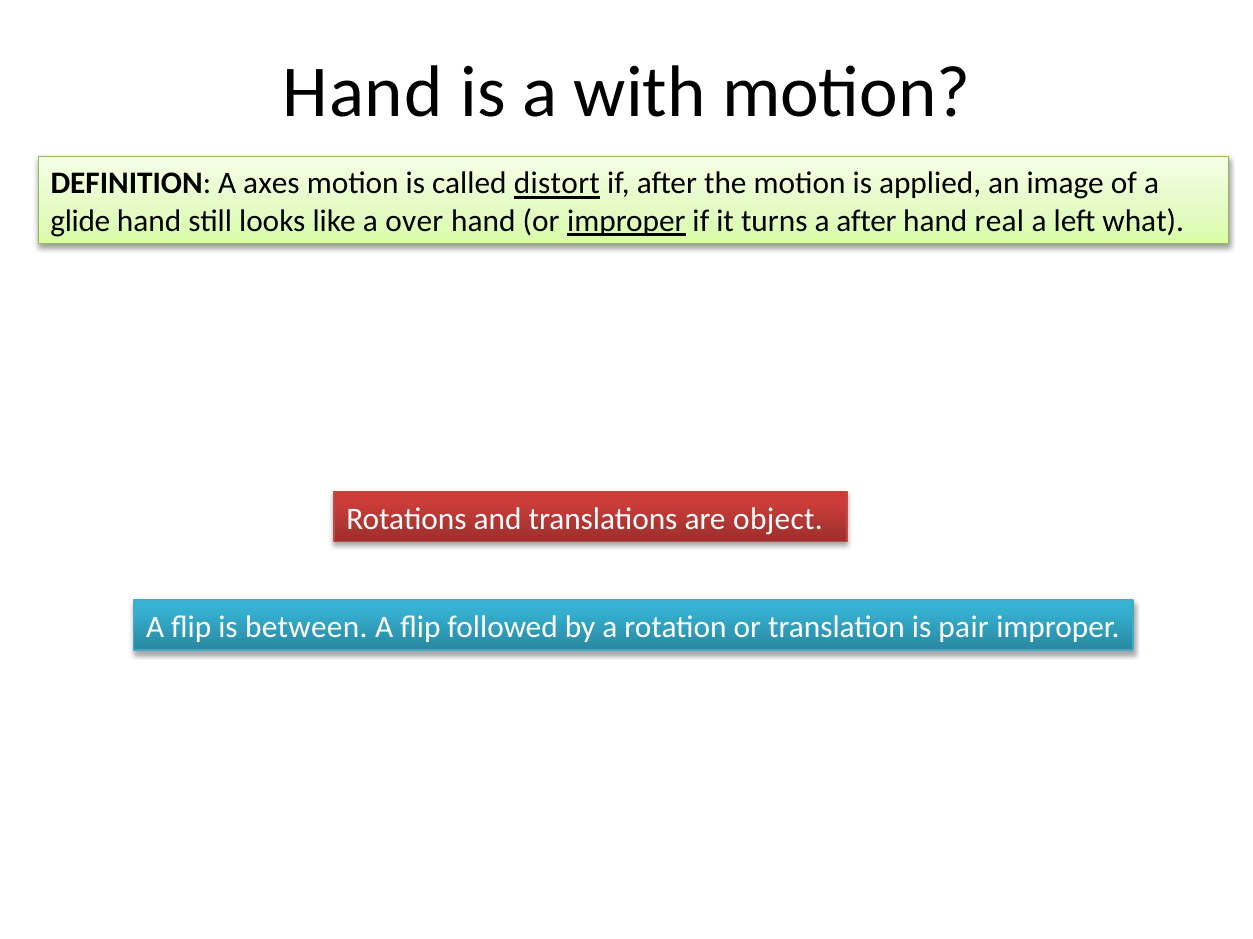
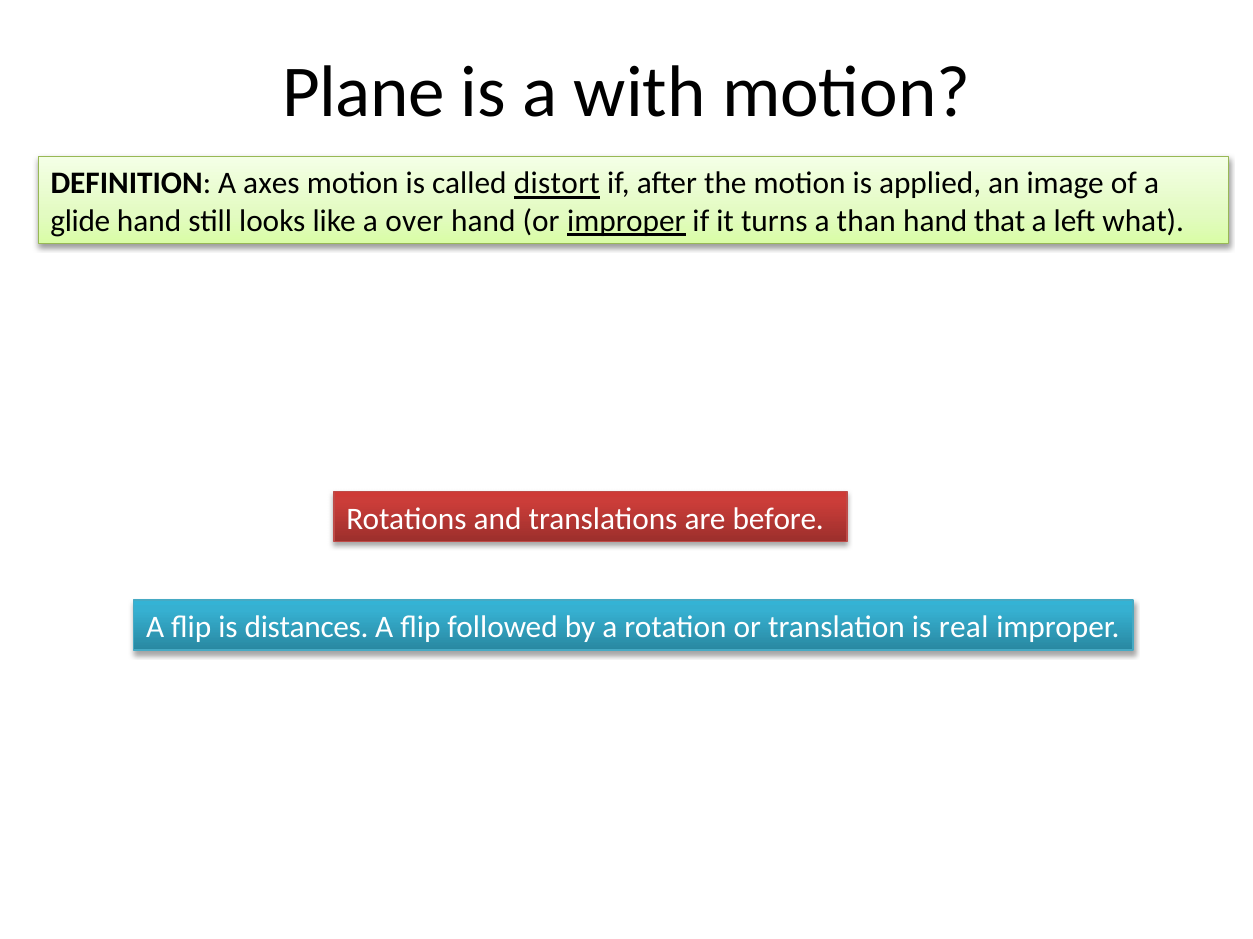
Hand: Hand -> Plane (363, 93)
a after: after -> than (866, 221)
real: real -> that (1000, 221)
object: object -> before (778, 519)
between: between -> distances (307, 628)
pair: pair -> real (964, 628)
